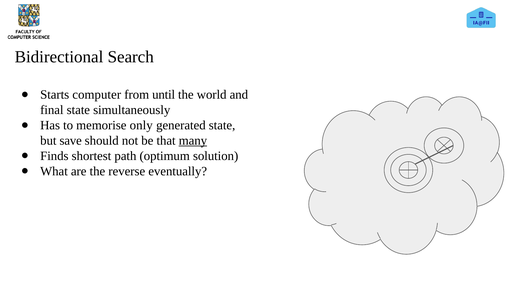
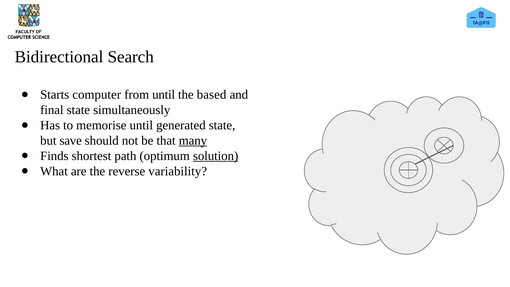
world: world -> based (212, 95)
memorise only: only -> until (141, 125)
solution underline: none -> present (216, 156)
eventually: eventually -> variability (178, 171)
